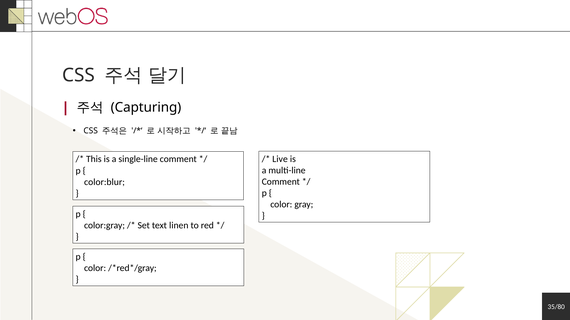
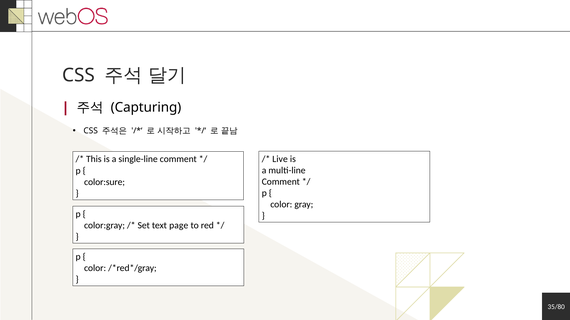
color:blur: color:blur -> color:sure (105, 182)
linen: linen -> page (179, 226)
